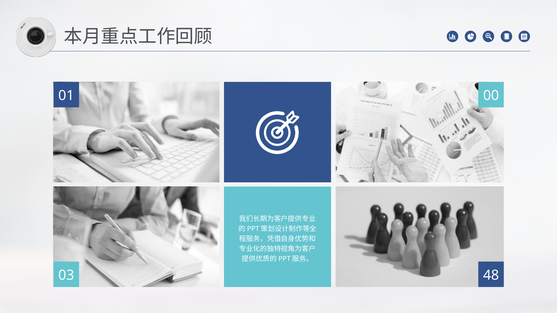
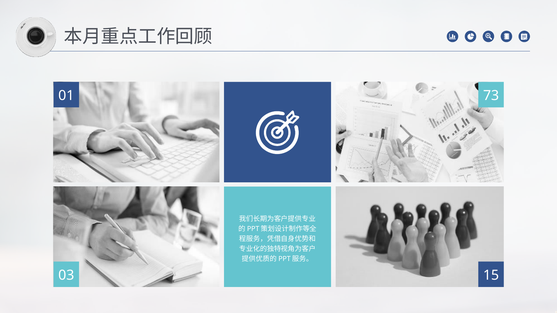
00: 00 -> 73 (491, 96)
48: 48 -> 15 (491, 276)
